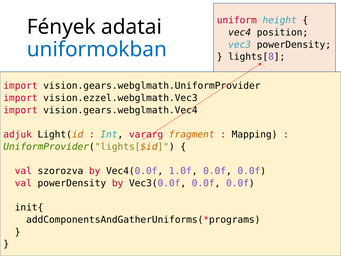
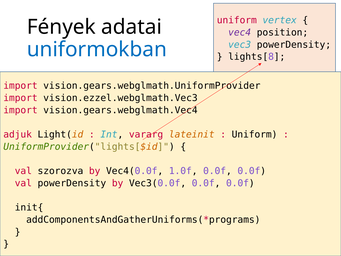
height: height -> vertex (280, 20)
vec4 colour: black -> purple (240, 32)
fragment: fragment -> lateinit (192, 134)
Mapping: Mapping -> Uniform (255, 134)
